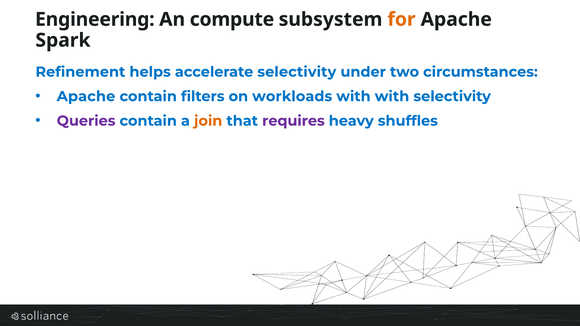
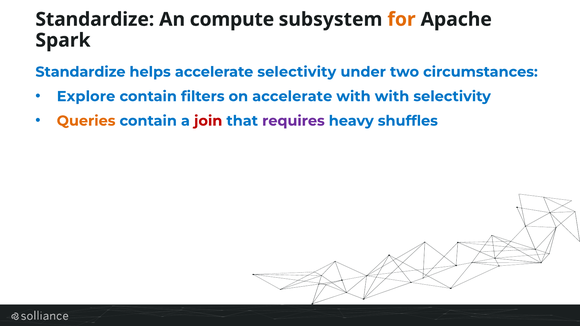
Engineering: Engineering -> Standardize (95, 19)
Refinement: Refinement -> Standardize (80, 72)
Apache: Apache -> Explore (86, 96)
on workloads: workloads -> accelerate (292, 96)
Queries colour: purple -> orange (86, 121)
join colour: orange -> red (208, 121)
